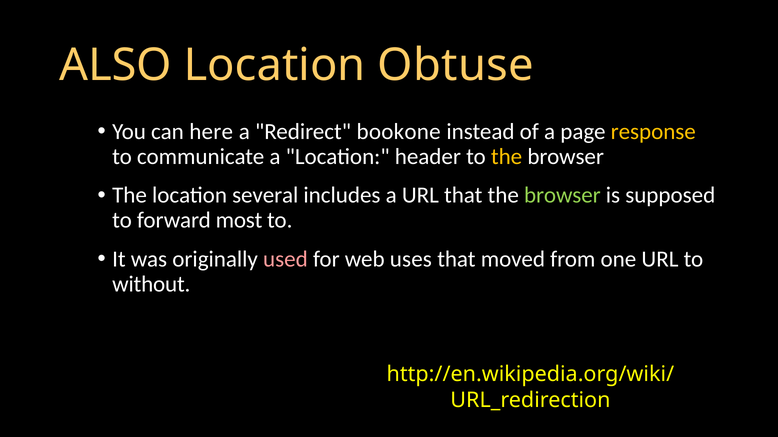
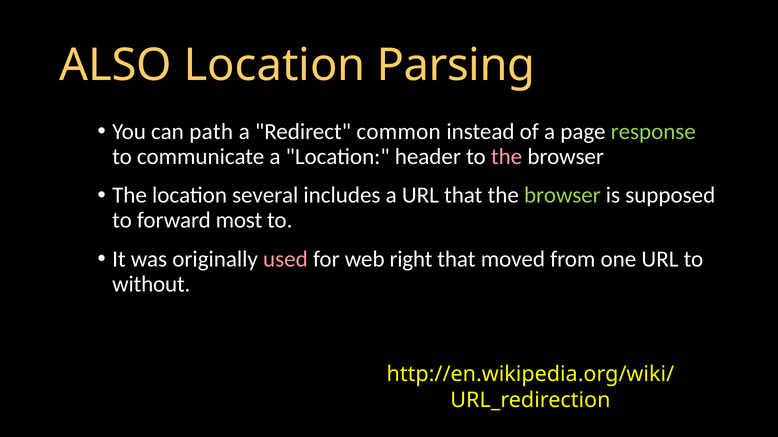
Obtuse: Obtuse -> Parsing (456, 65)
here: here -> path (211, 132)
bookone: bookone -> common (399, 132)
response colour: yellow -> light green (653, 132)
the colour: yellow -> pink (507, 157)
uses: uses -> right (411, 259)
